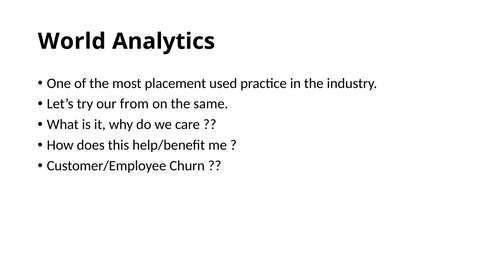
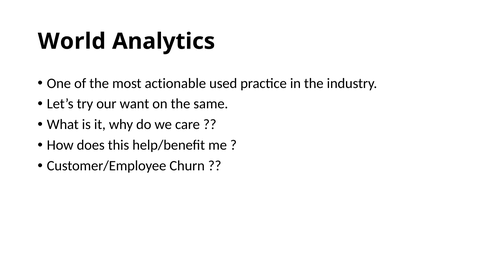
placement: placement -> actionable (175, 83)
from: from -> want (134, 104)
